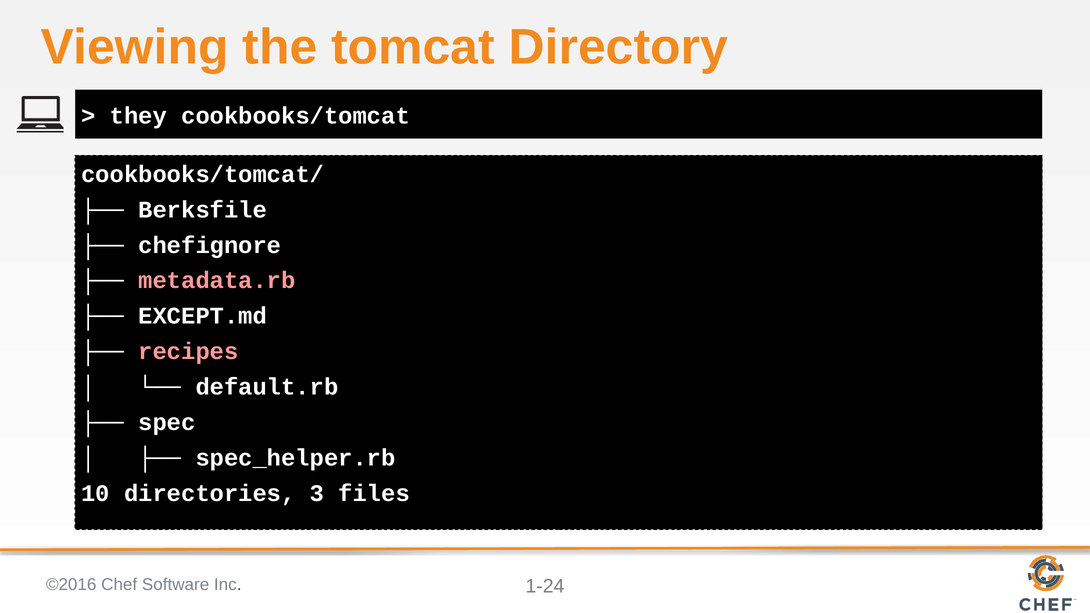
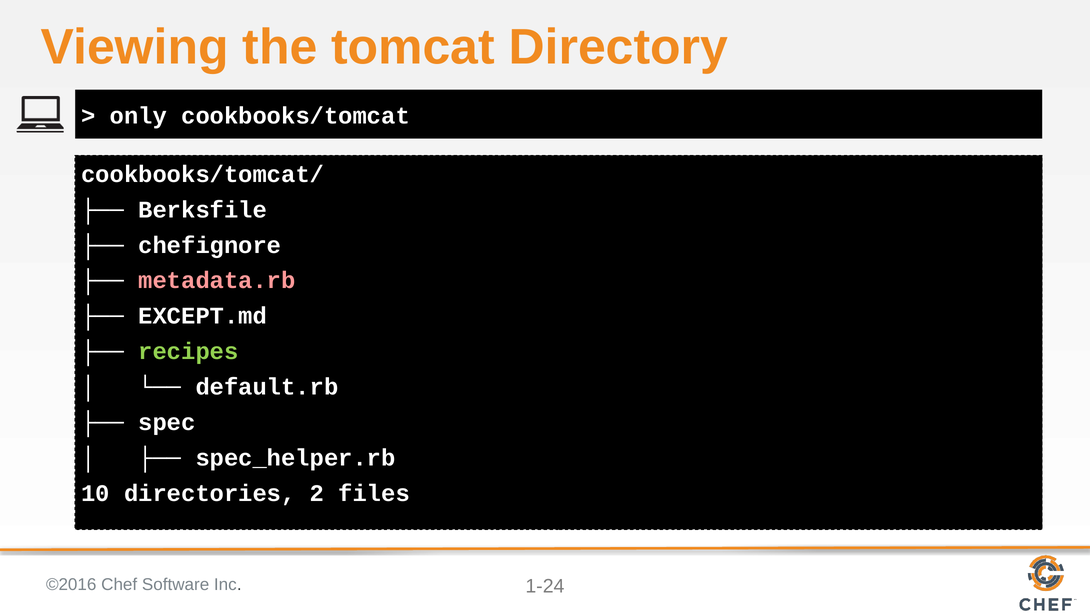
they: they -> only (138, 116)
recipes colour: pink -> light green (188, 352)
3: 3 -> 2 (317, 493)
